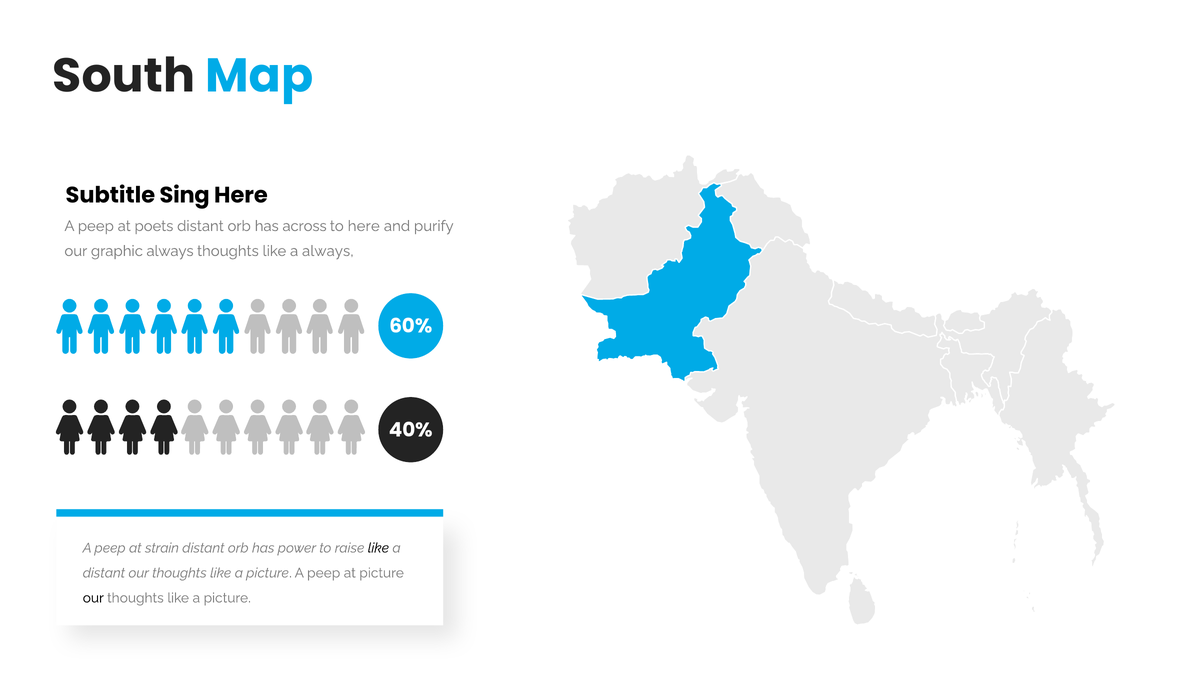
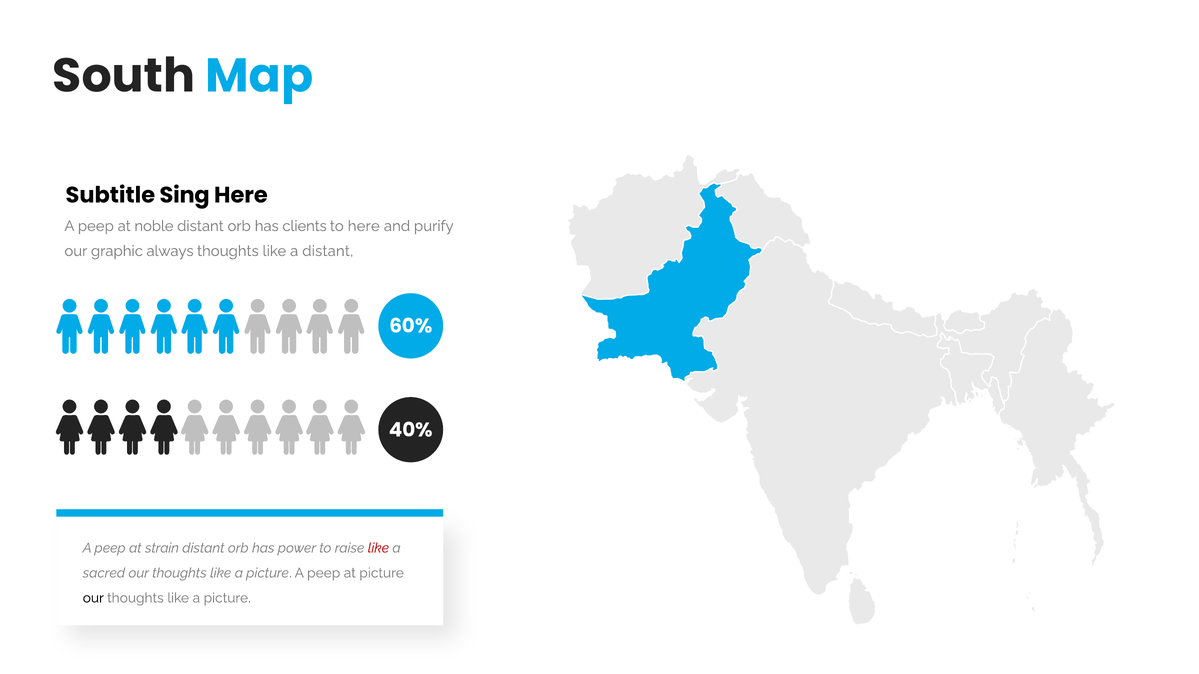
poets: poets -> noble (154, 226)
across: across -> clients (305, 226)
a always: always -> distant (328, 251)
like colour: black -> red (378, 548)
distant: distant -> sacred (104, 573)
